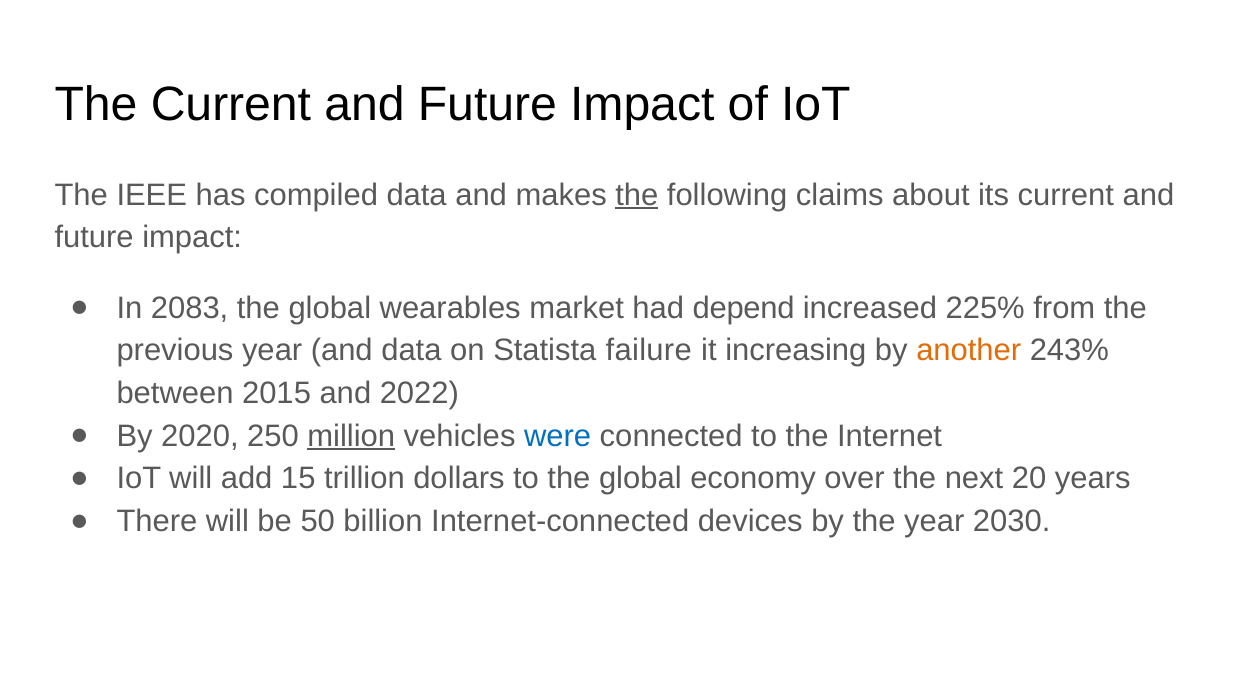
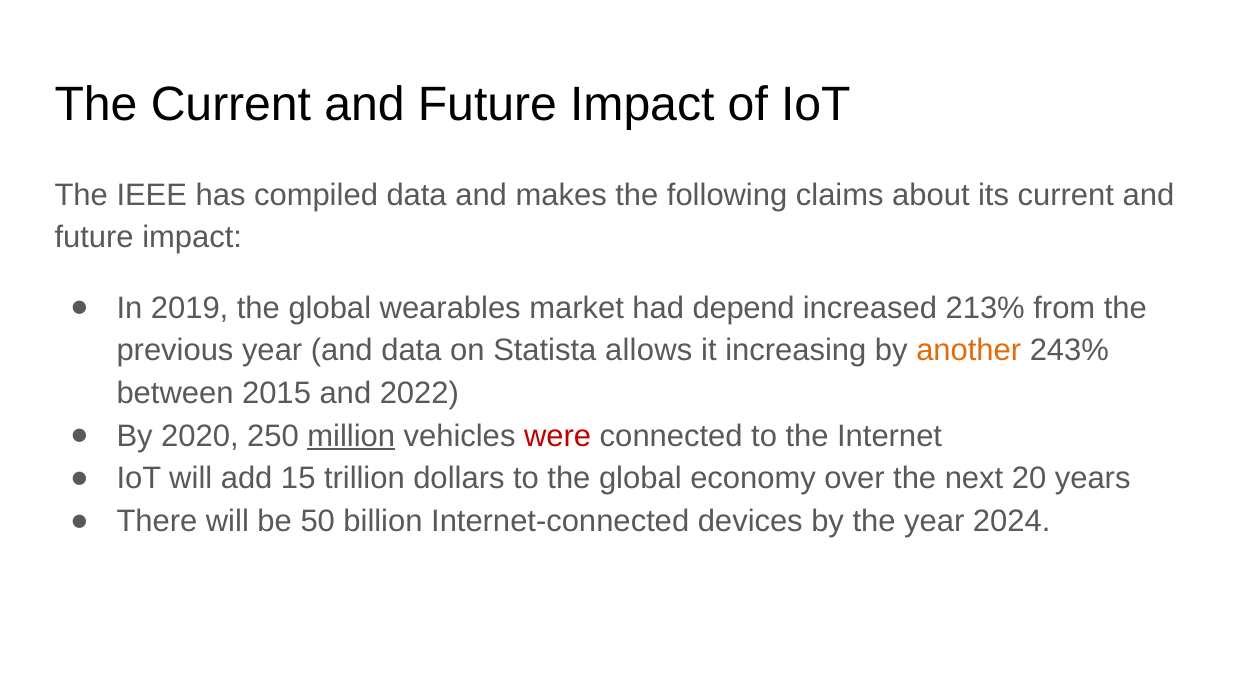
the underline: present -> none (637, 195)
2083: 2083 -> 2019 (190, 308)
225%: 225% -> 213% (985, 308)
failure: failure -> allows (649, 351)
were colour: blue -> red (558, 436)
2030: 2030 -> 2024 (1012, 521)
